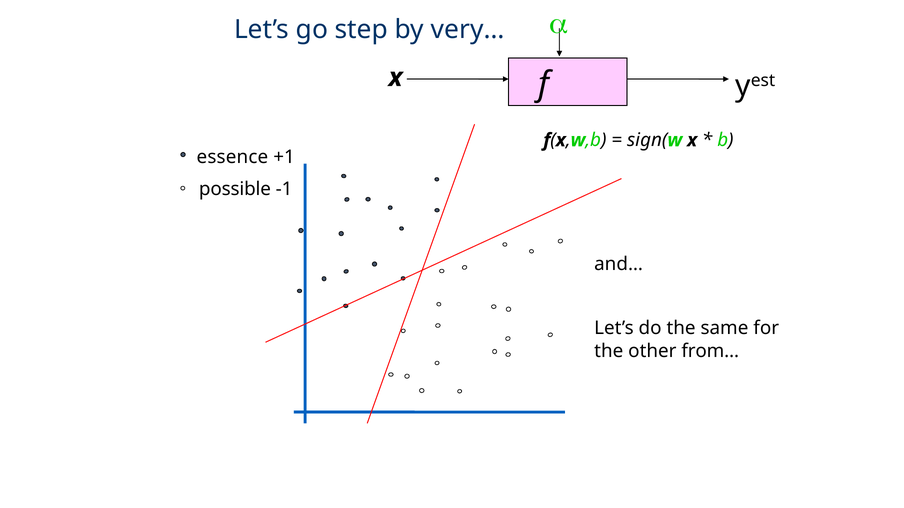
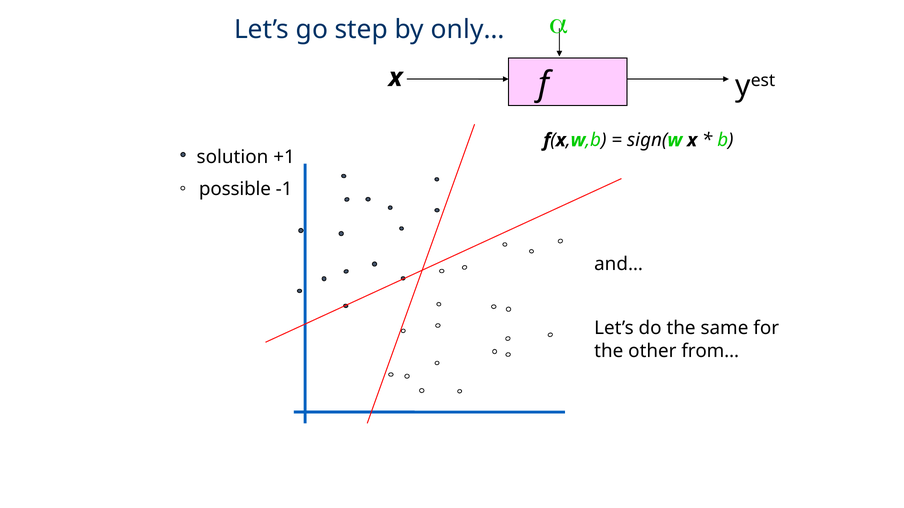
very…: very… -> only… (468, 30)
essence: essence -> solution (232, 157)
